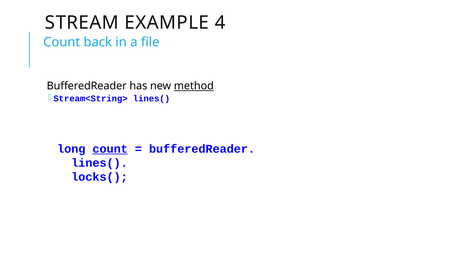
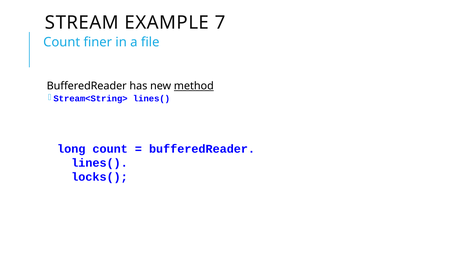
4: 4 -> 7 (220, 23)
back: back -> finer (98, 42)
count underline: present -> none (110, 149)
